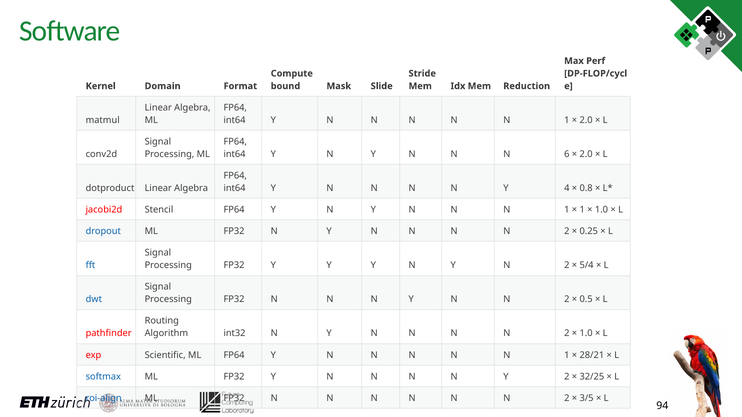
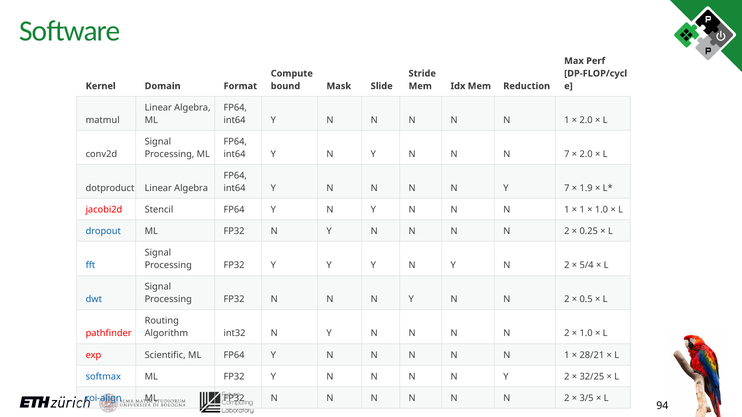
N 6: 6 -> 7 (567, 154)
Y 4: 4 -> 7 (567, 188)
0.8: 0.8 -> 1.9 (586, 188)
